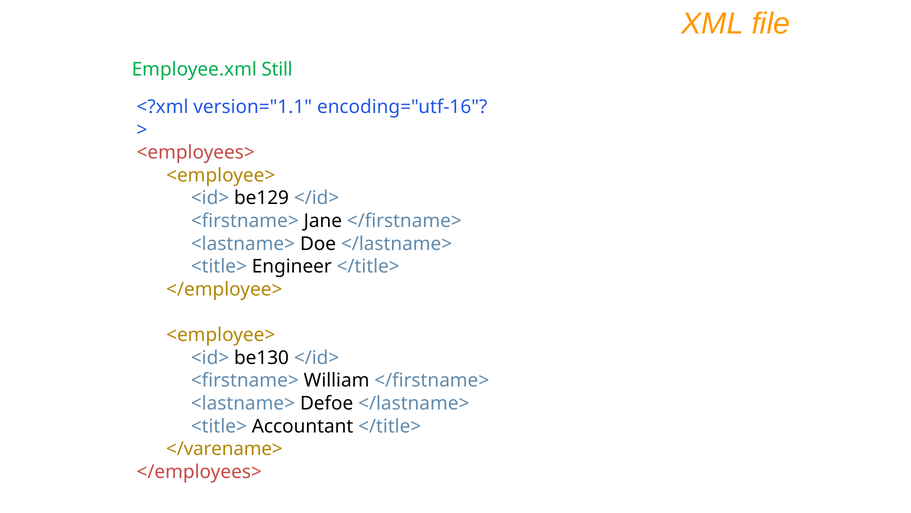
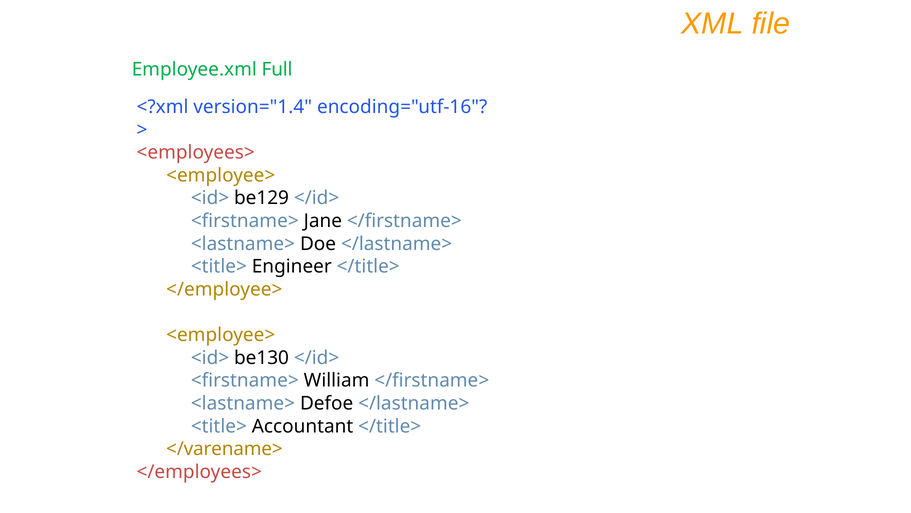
Still: Still -> Full (277, 69)
version="1.1: version="1.1 -> version="1.4 (253, 107)
